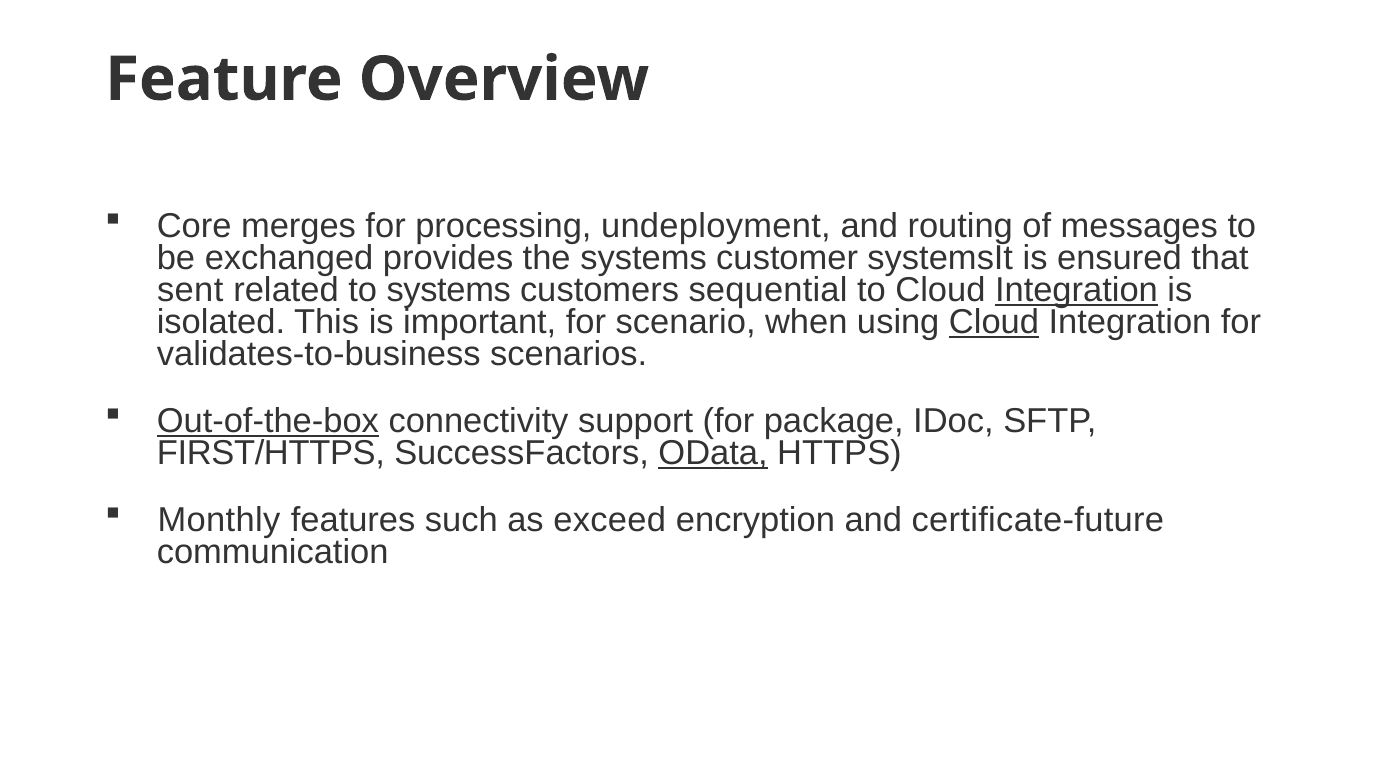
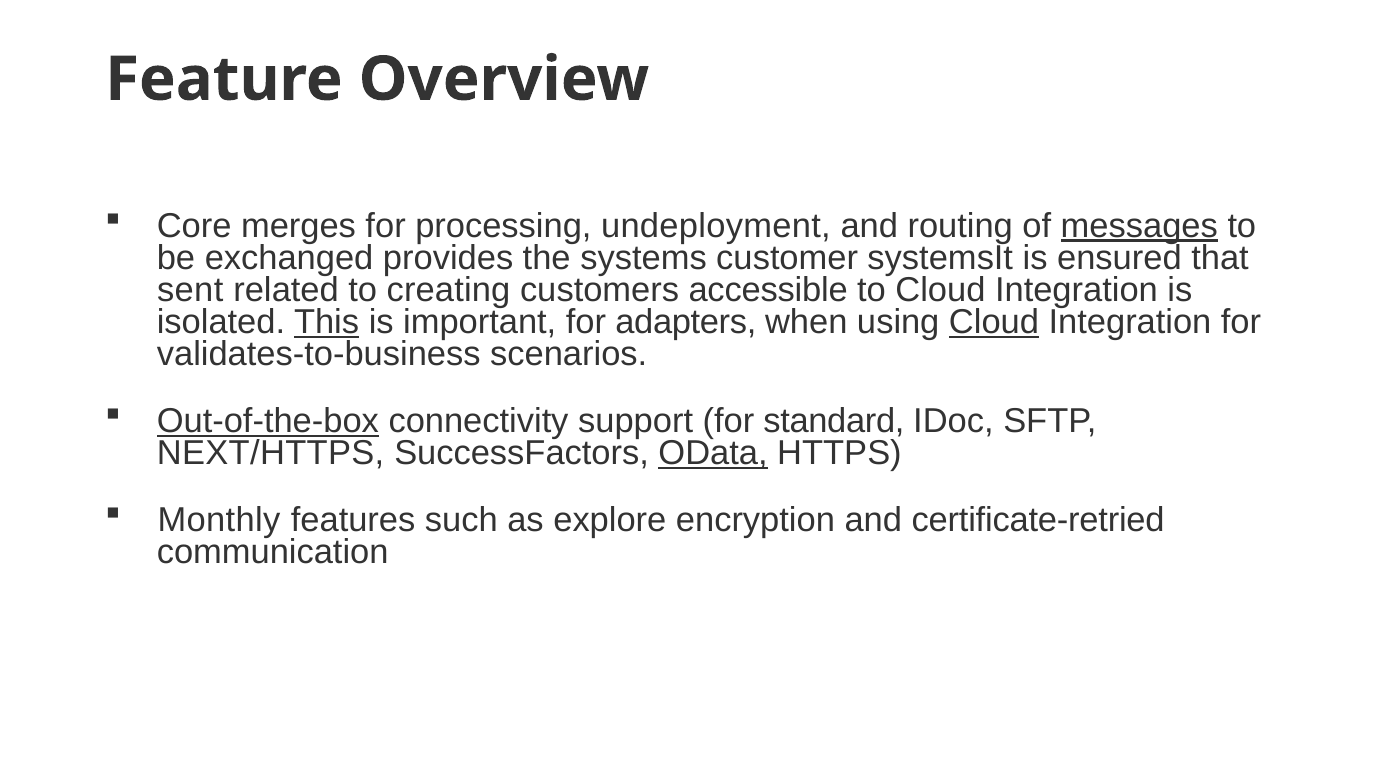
messages underline: none -> present (1139, 226)
to systems: systems -> creating (448, 290)
sequential: sequential -> accessible (768, 290)
Integration underline: present -> none (1076, 290)
This underline: none -> present (327, 322)
scenario: scenario -> adapters (686, 322)
package: package -> standard (834, 421)
FIRST/HTTPS: FIRST/HTTPS -> NEXT/HTTPS (271, 453)
exceed: exceed -> explore (610, 520)
certificate-future: certificate-future -> certificate-retried (1038, 520)
